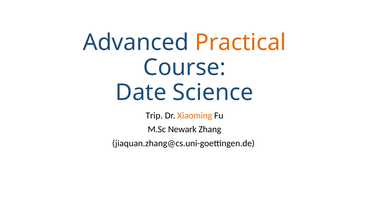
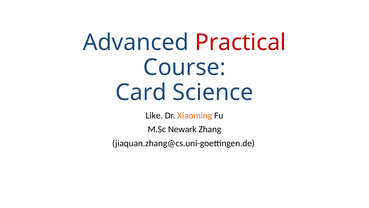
Practical colour: orange -> red (241, 42)
Date: Date -> Card (141, 92)
Trip: Trip -> Like (154, 115)
